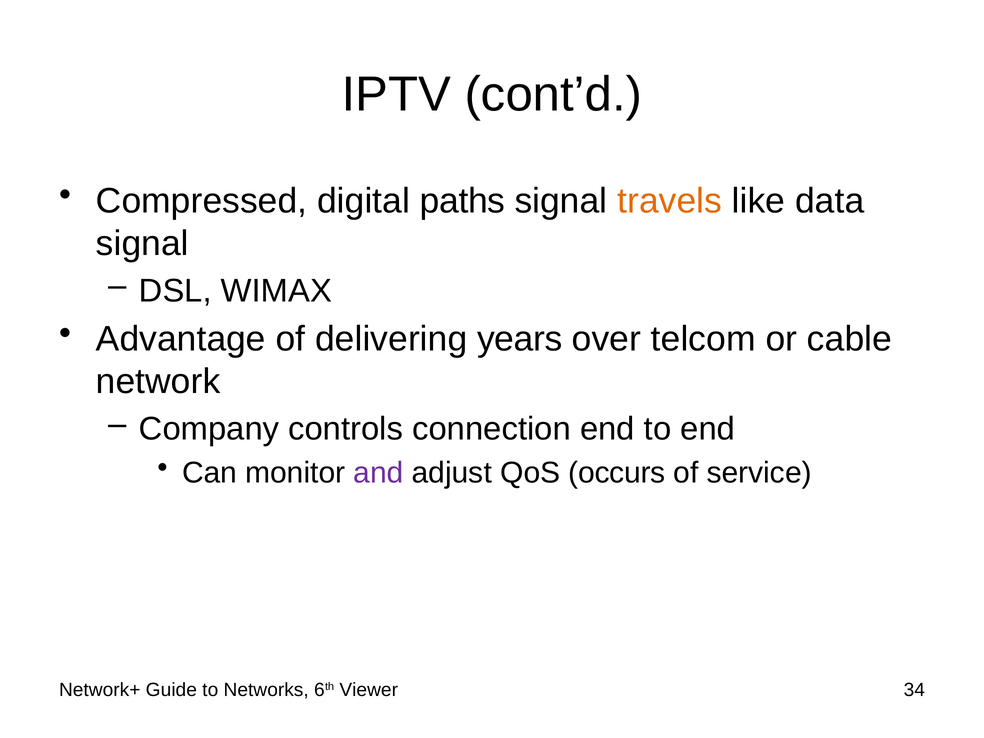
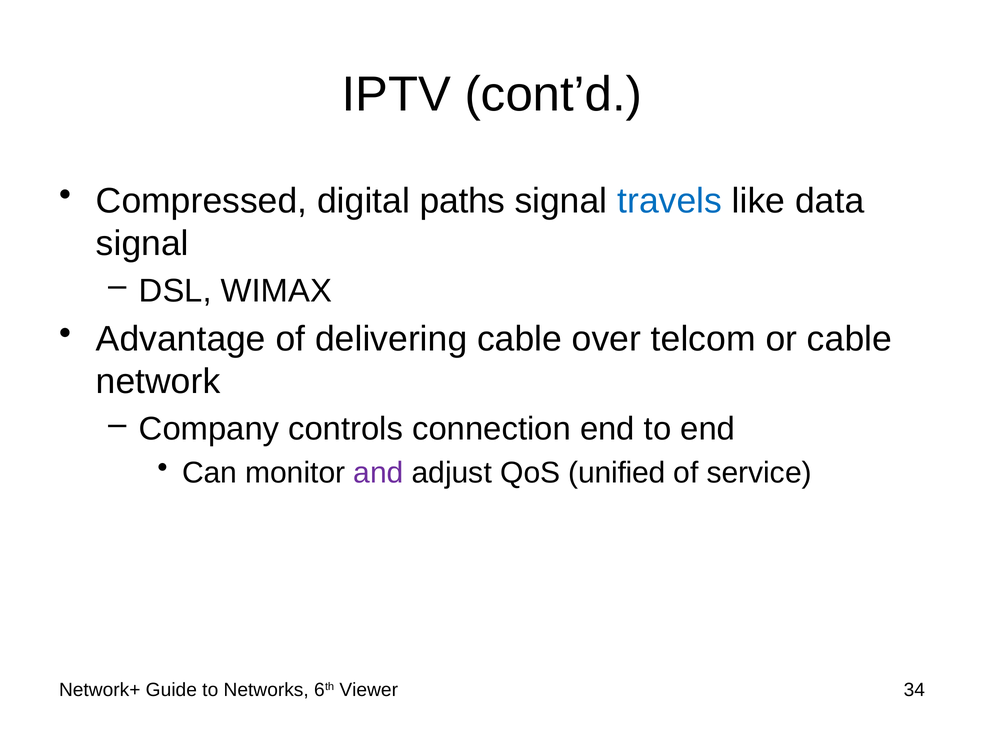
travels colour: orange -> blue (670, 201)
delivering years: years -> cable (520, 339)
occurs: occurs -> unified (617, 473)
